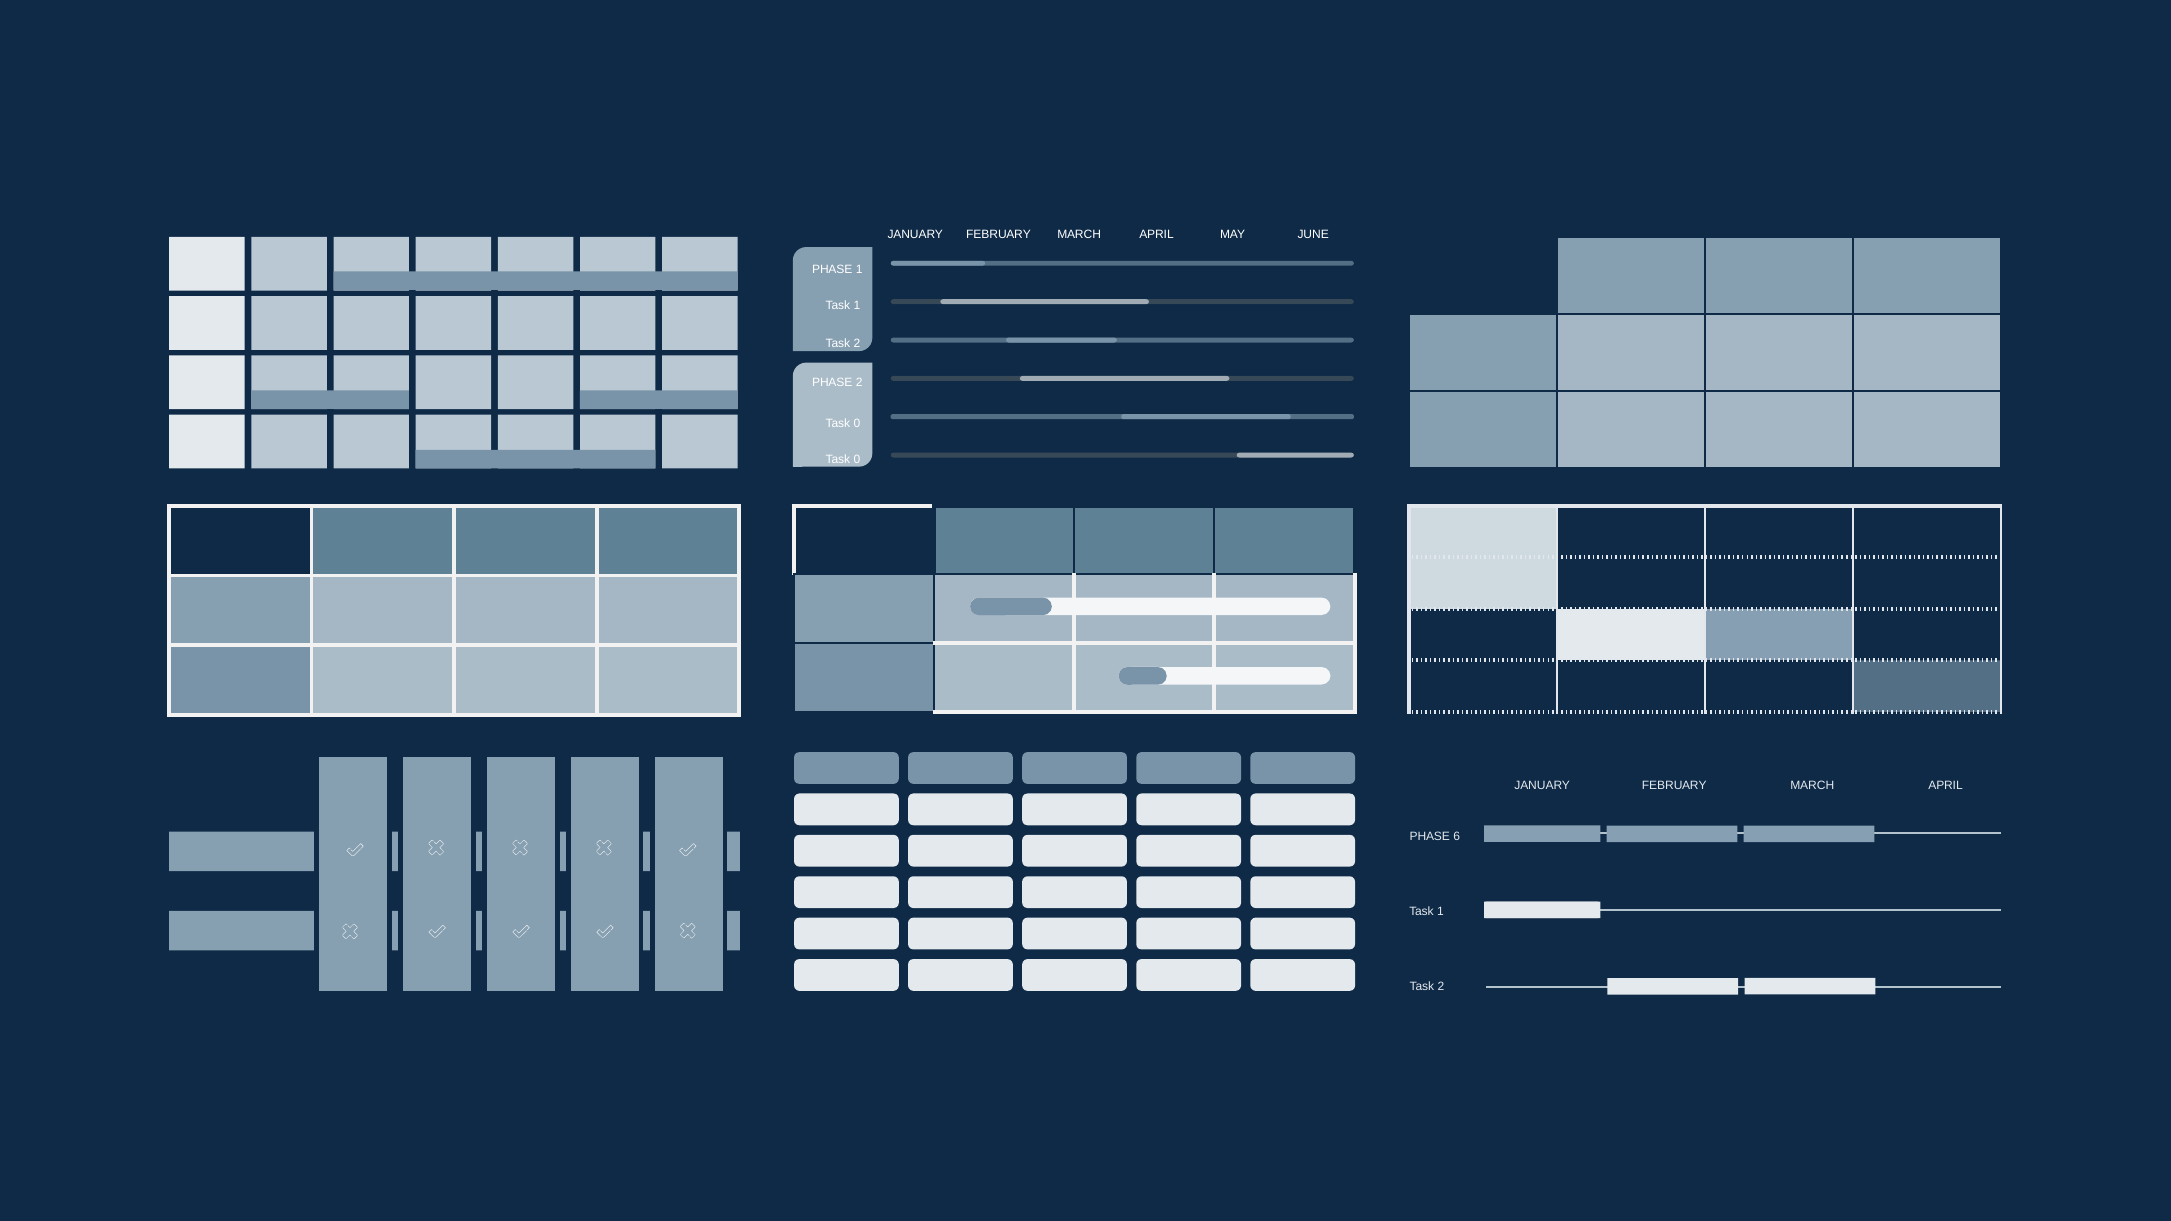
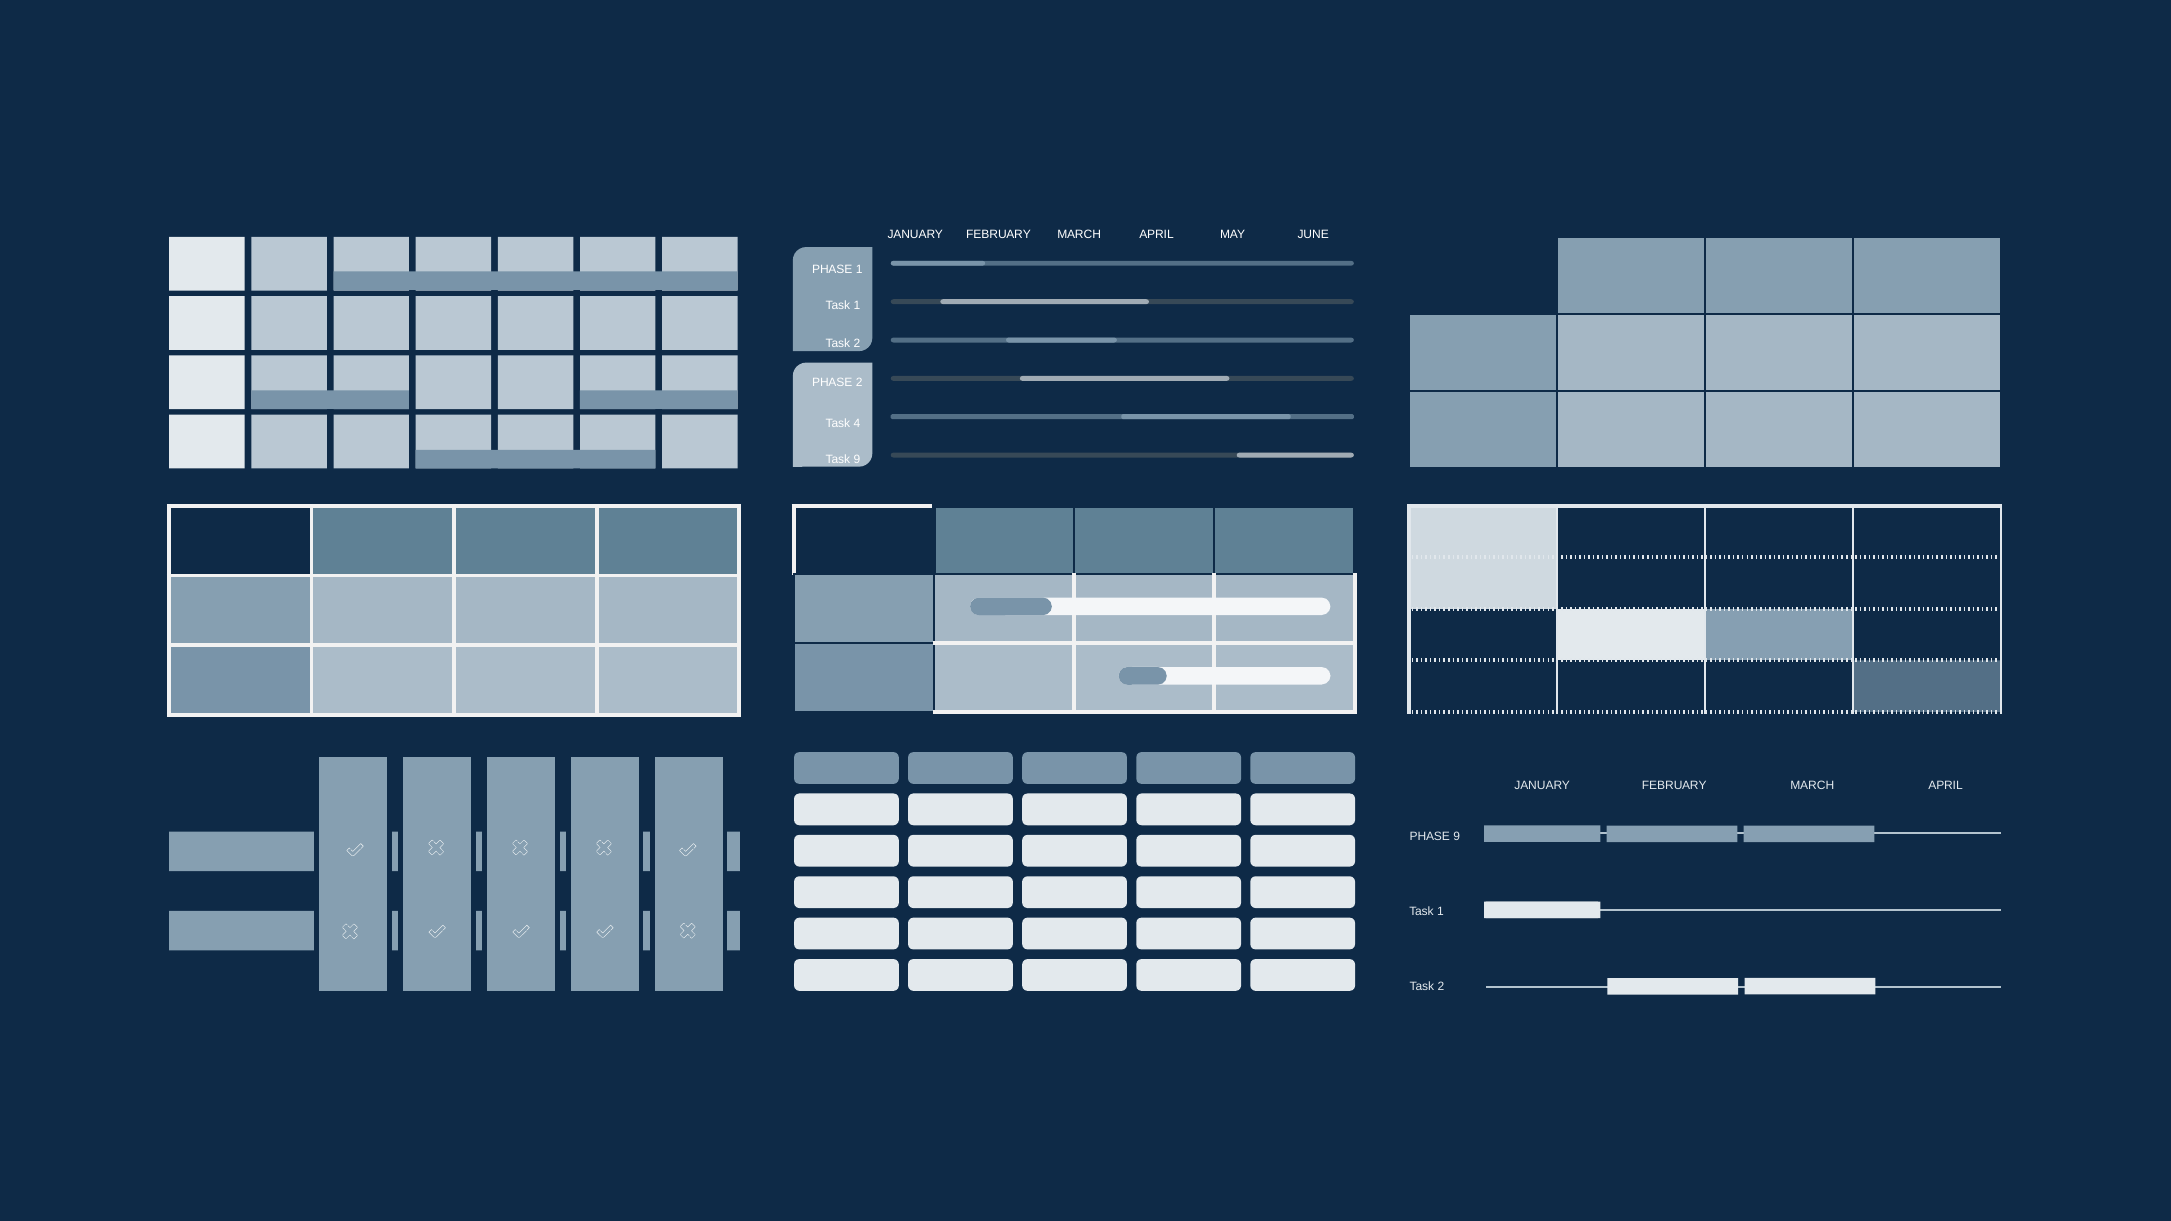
0: 0 -> 4 (857, 424)
0: 0 -> 9 (857, 460)
PHASE 6: 6 -> 9 (1457, 836)
